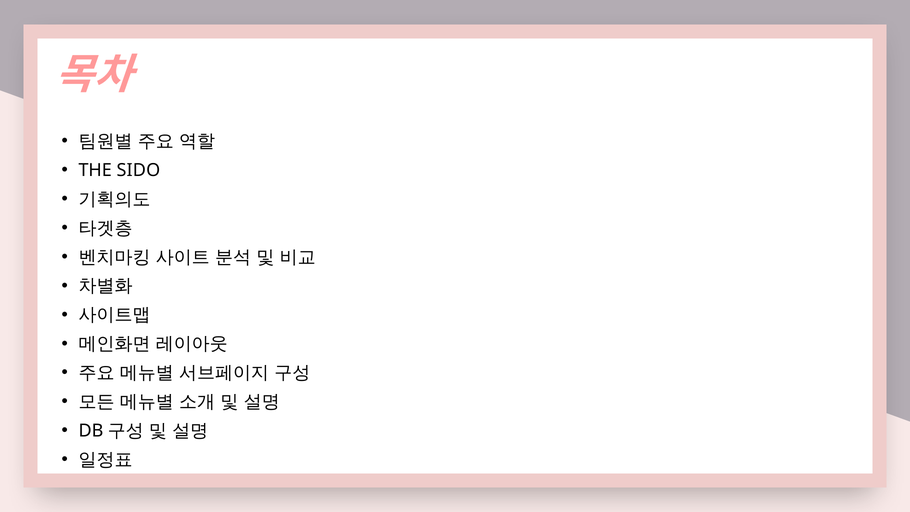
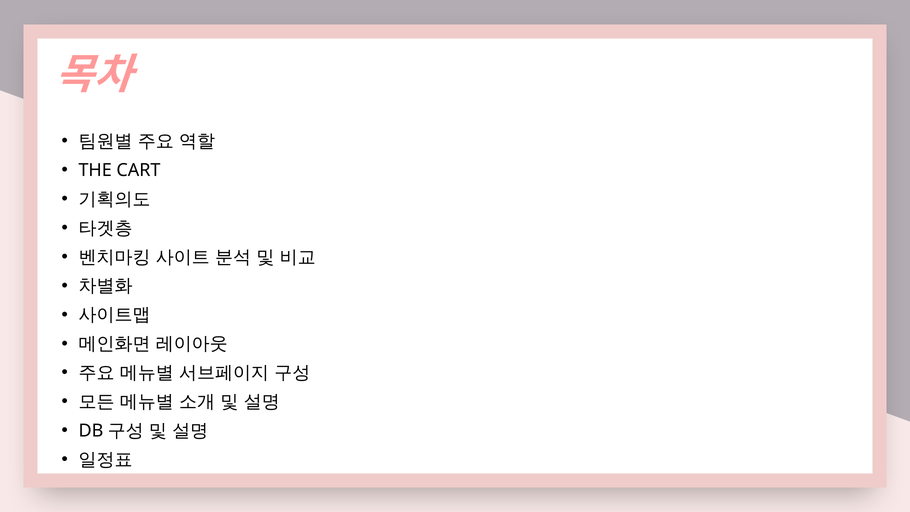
SIDO: SIDO -> CART (138, 170)
